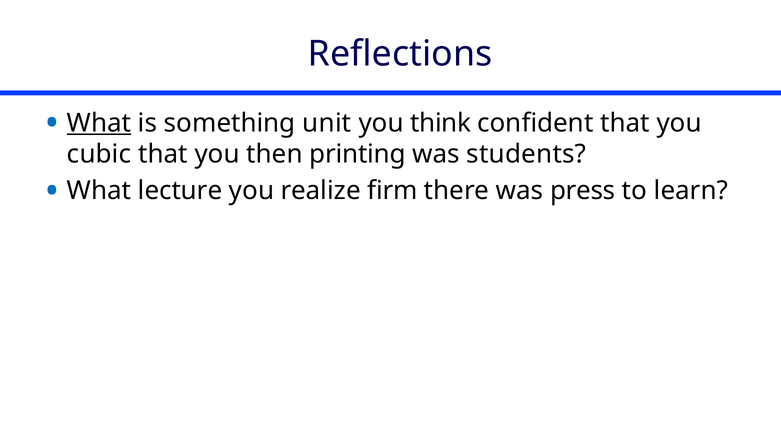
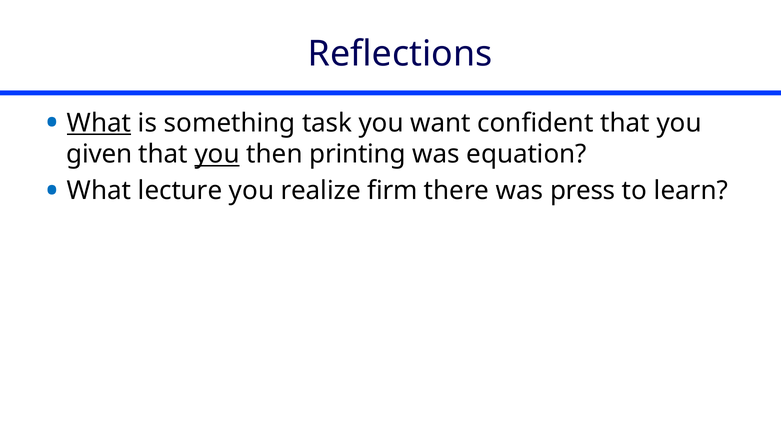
unit: unit -> task (327, 123)
think: think -> want (441, 123)
cubic: cubic -> given (99, 154)
you underline: none -> present (217, 154)
students: students -> equation (526, 154)
